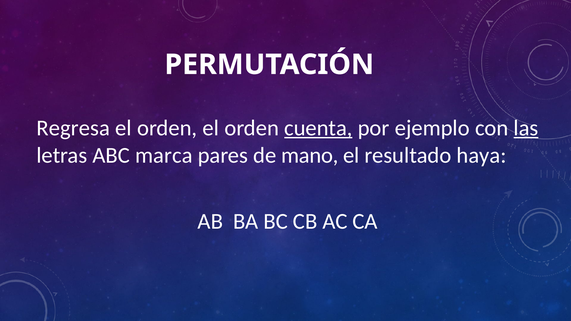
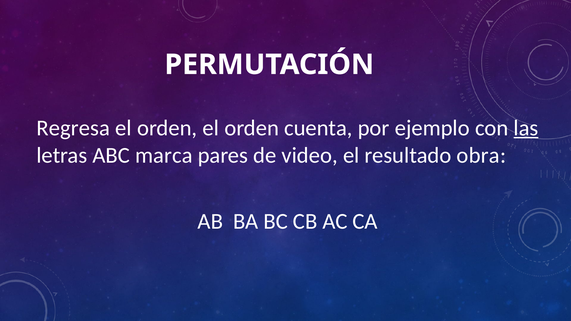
cuenta underline: present -> none (318, 128)
mano: mano -> video (310, 155)
haya: haya -> obra (481, 155)
